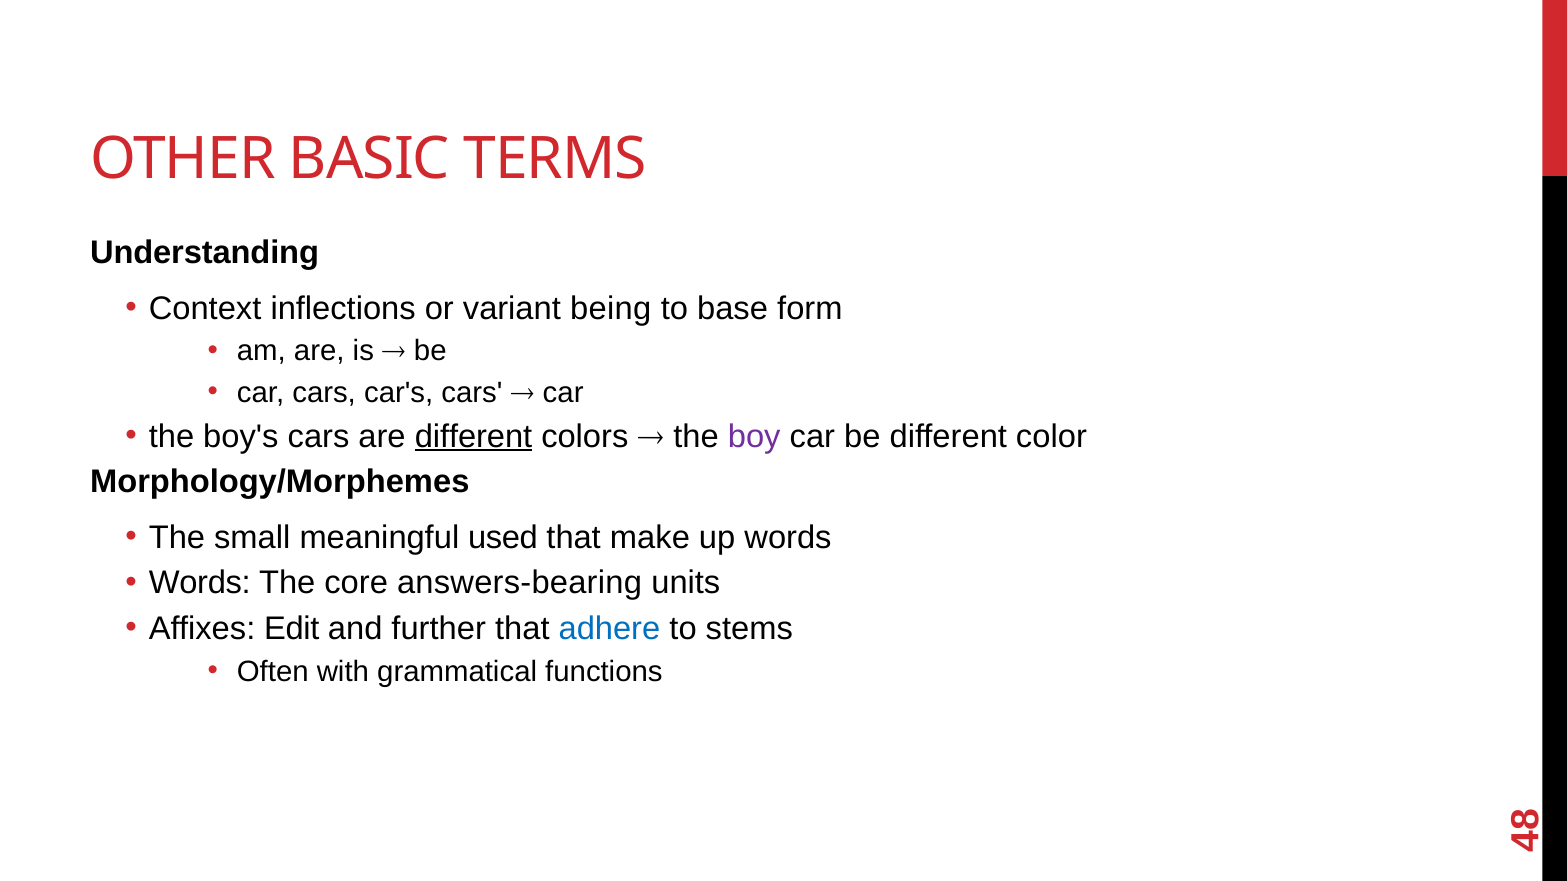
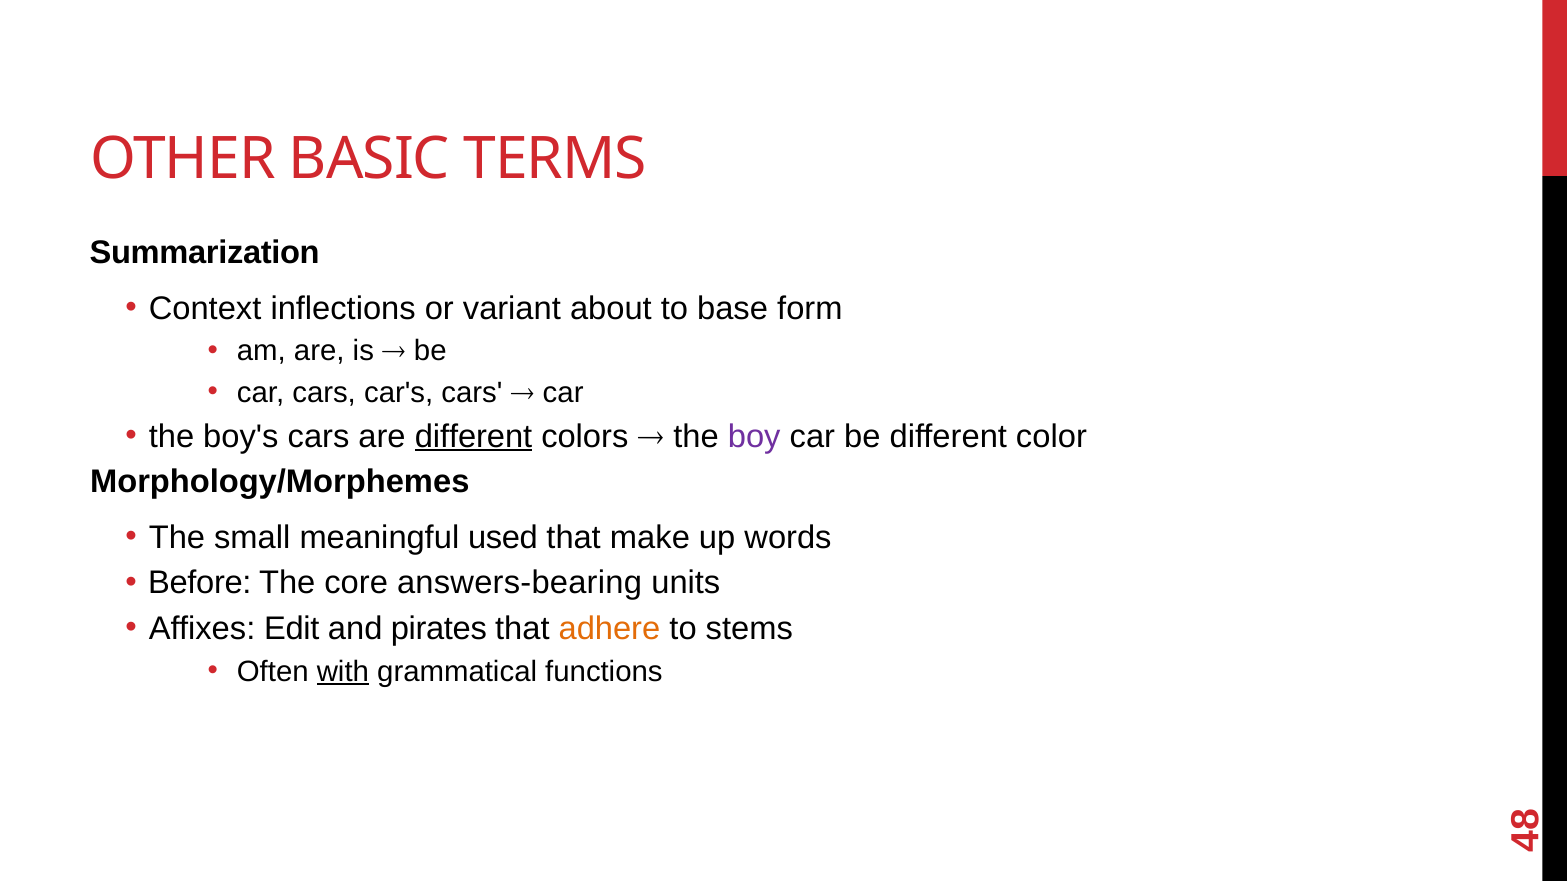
Understanding: Understanding -> Summarization (205, 253)
being: being -> about (611, 309)
Words: Words -> Before (200, 583)
further: further -> pirates (439, 629)
adhere colour: blue -> orange (609, 629)
with underline: none -> present (343, 672)
